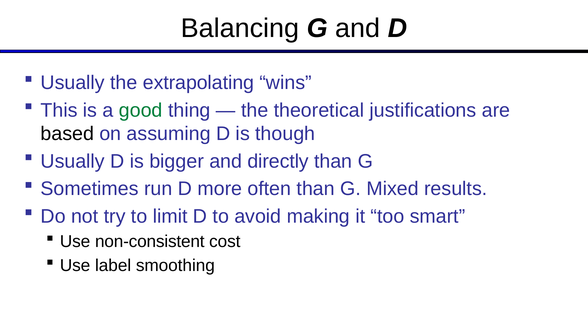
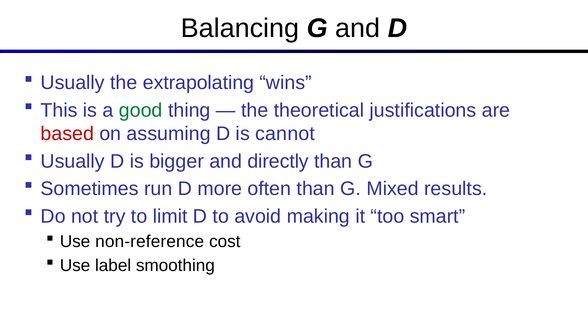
based colour: black -> red (67, 134)
though: though -> cannot (285, 134)
non-consistent: non-consistent -> non-reference (150, 241)
